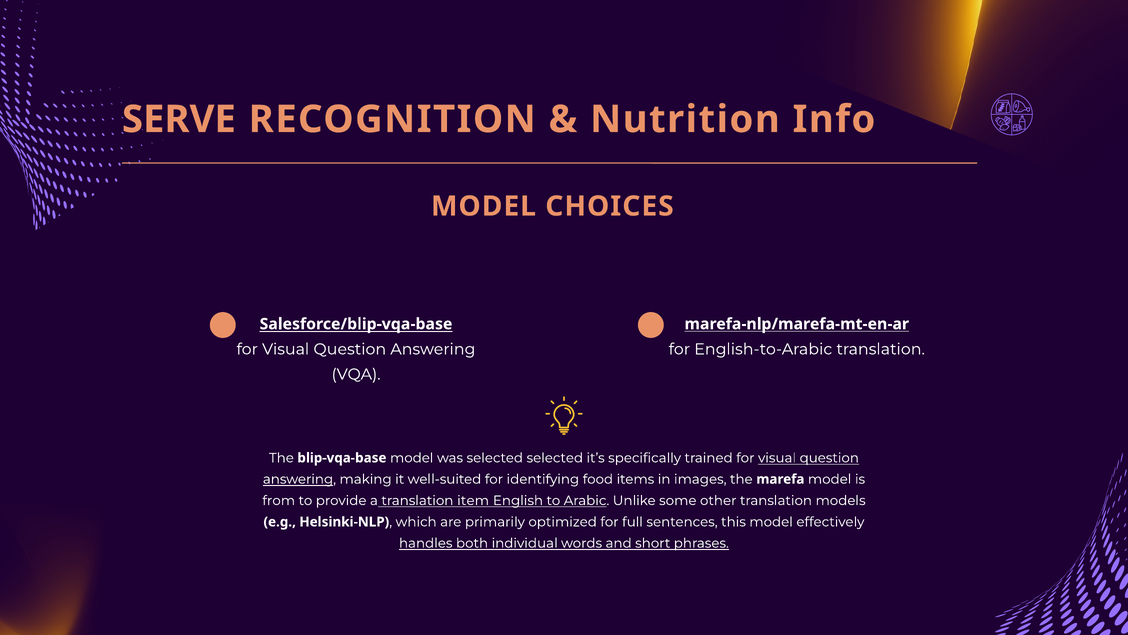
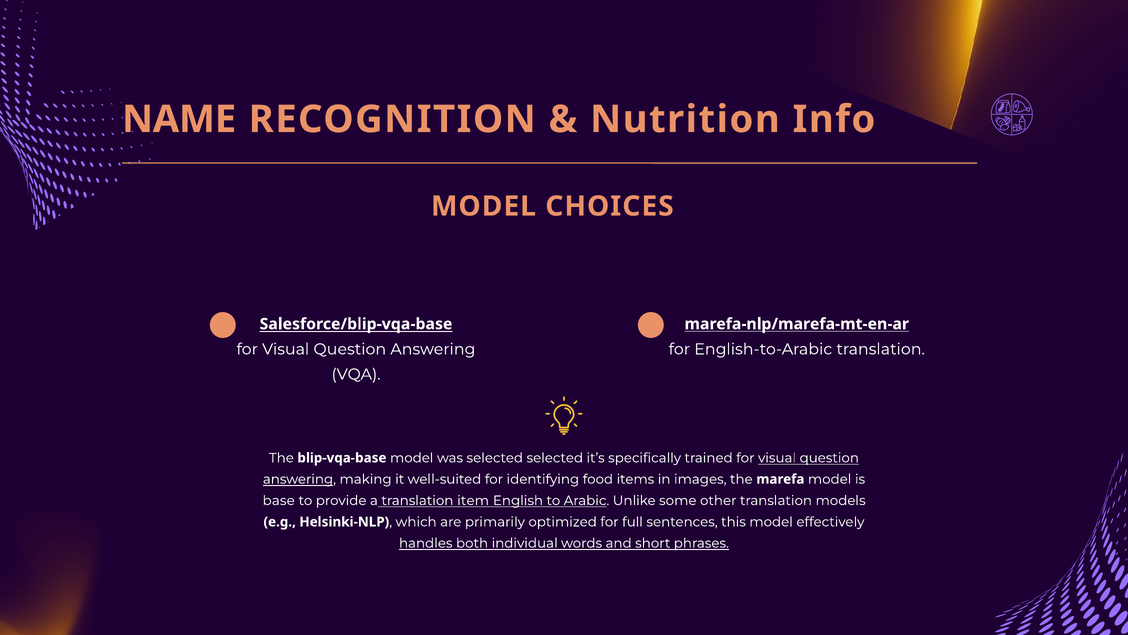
SERVE: SERVE -> NAME (179, 119)
from: from -> base (279, 500)
